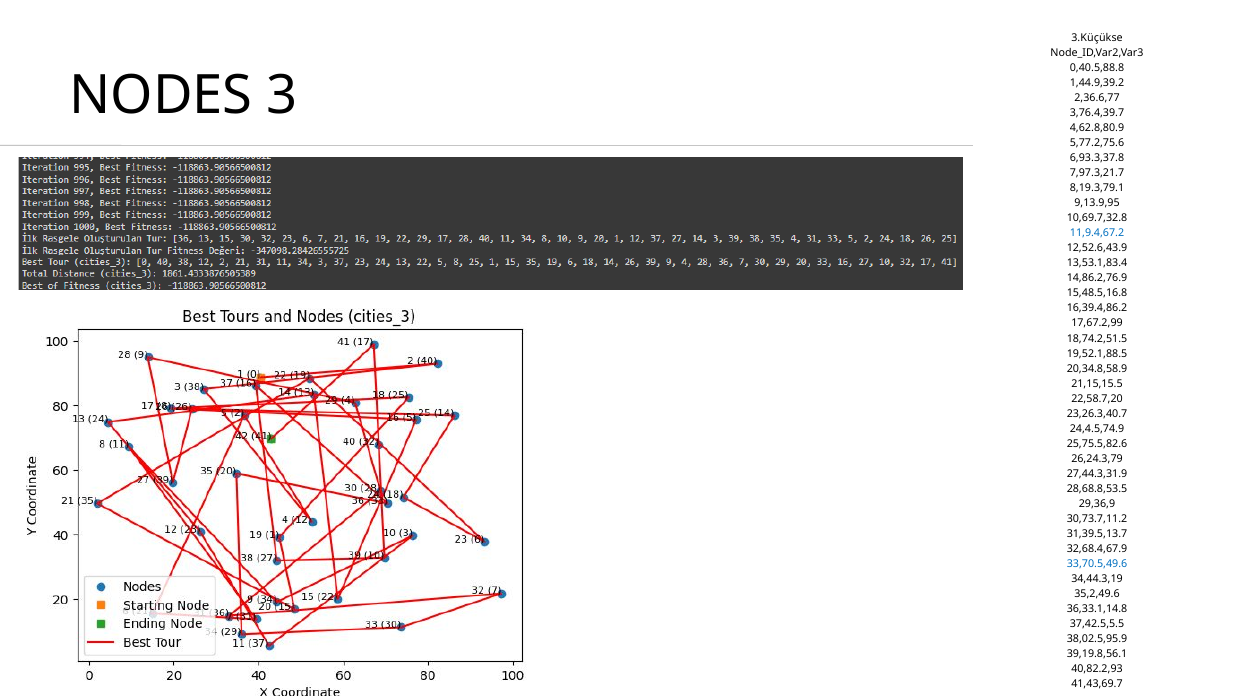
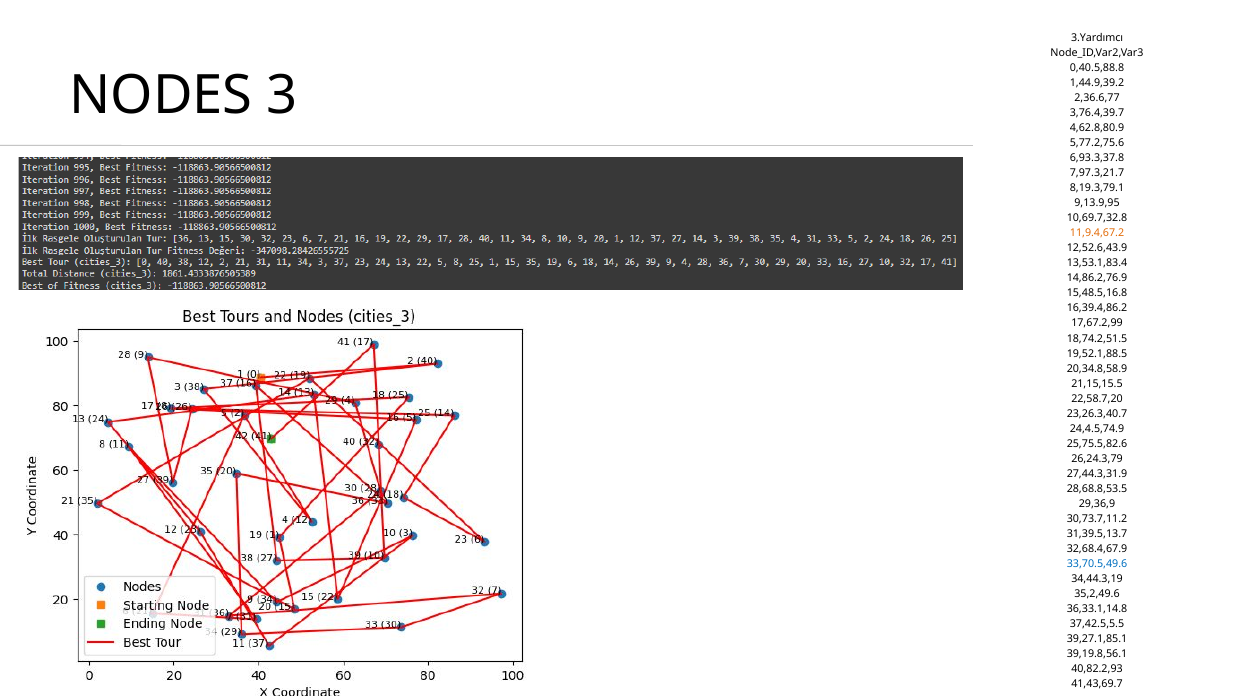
3.Küçükse: 3.Küçükse -> 3.Yardımcı (1097, 38)
11,9.4,67.2 colour: blue -> orange (1097, 233)
38,02.5,95.9: 38,02.5,95.9 -> 39,27.1,85.1 (1097, 639)
